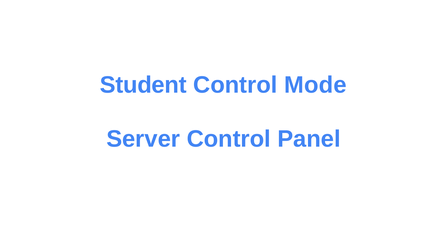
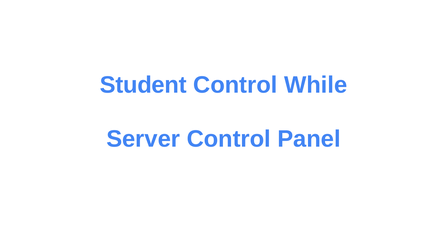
Mode: Mode -> While (316, 85)
